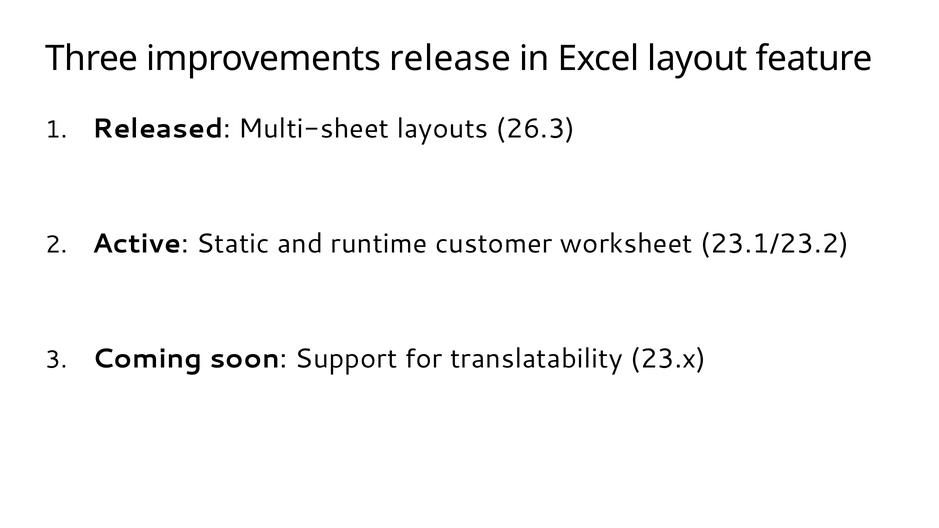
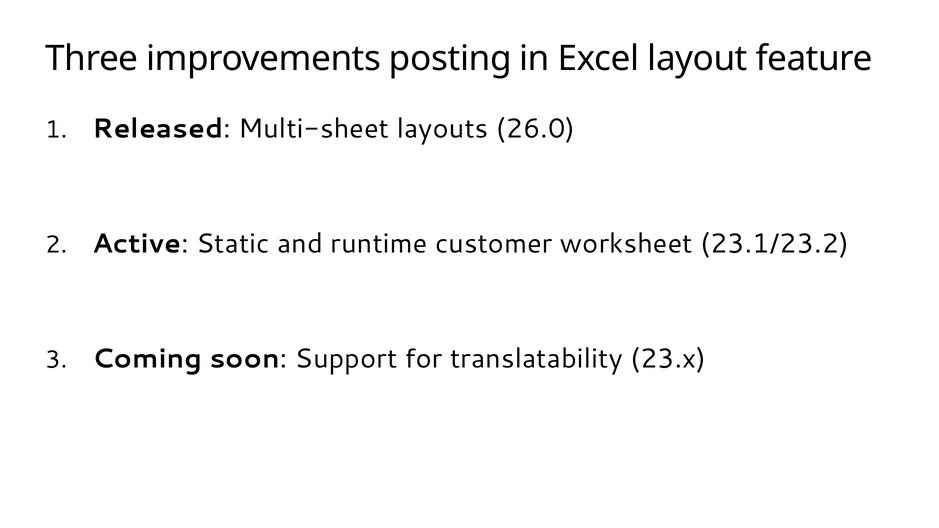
release: release -> posting (450, 59)
26.3: 26.3 -> 26.0 (536, 129)
